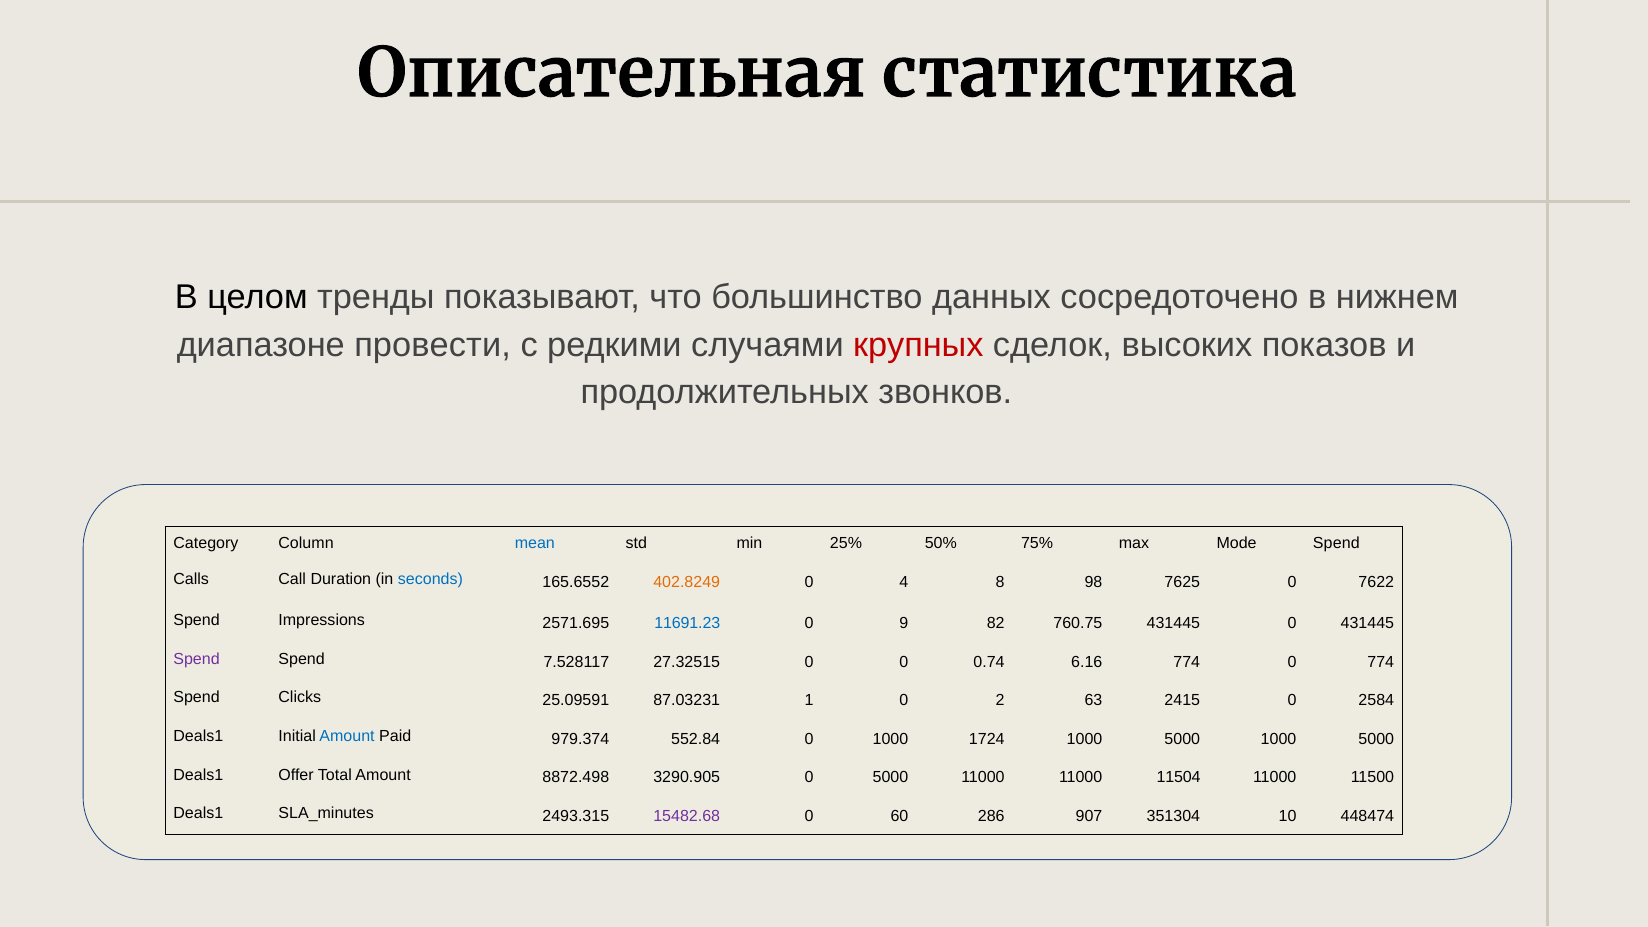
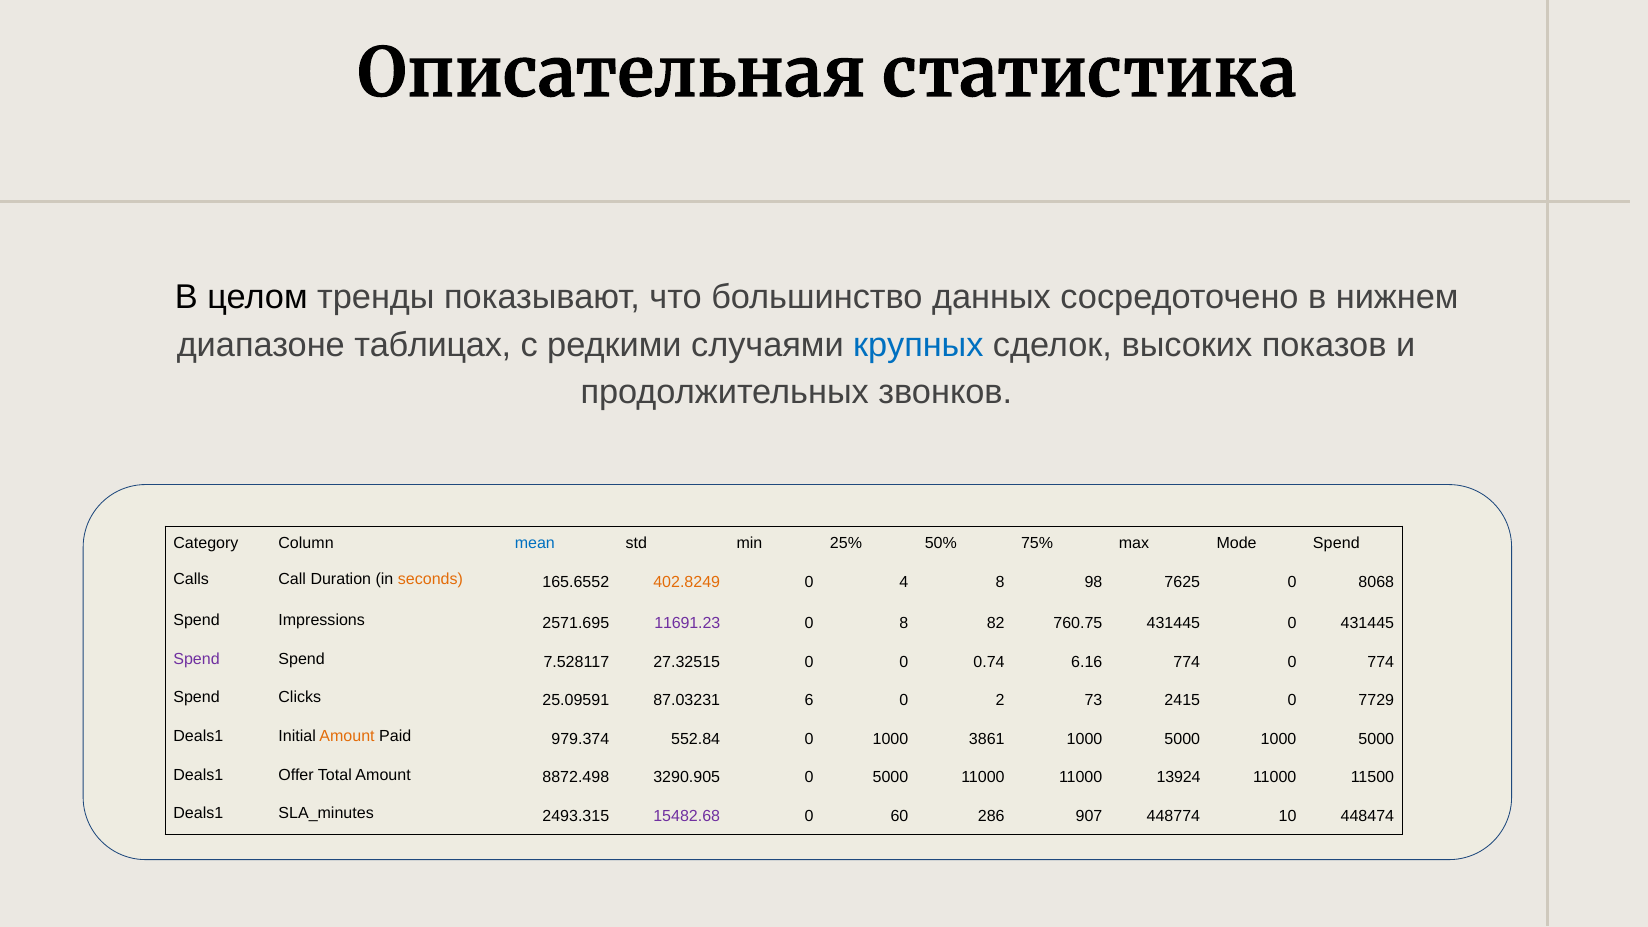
провести: провести -> таблицах (433, 345)
крупных colour: red -> blue (918, 345)
seconds colour: blue -> orange (430, 579)
7622: 7622 -> 8068 (1376, 582)
11691.23 colour: blue -> purple (687, 623)
0 9: 9 -> 8 (904, 623)
1: 1 -> 6 (809, 700)
63: 63 -> 73 (1093, 700)
2584: 2584 -> 7729 (1376, 700)
Amount colour: blue -> orange (347, 736)
1724: 1724 -> 3861 (987, 739)
11504: 11504 -> 13924 (1179, 777)
351304: 351304 -> 448774 (1173, 816)
